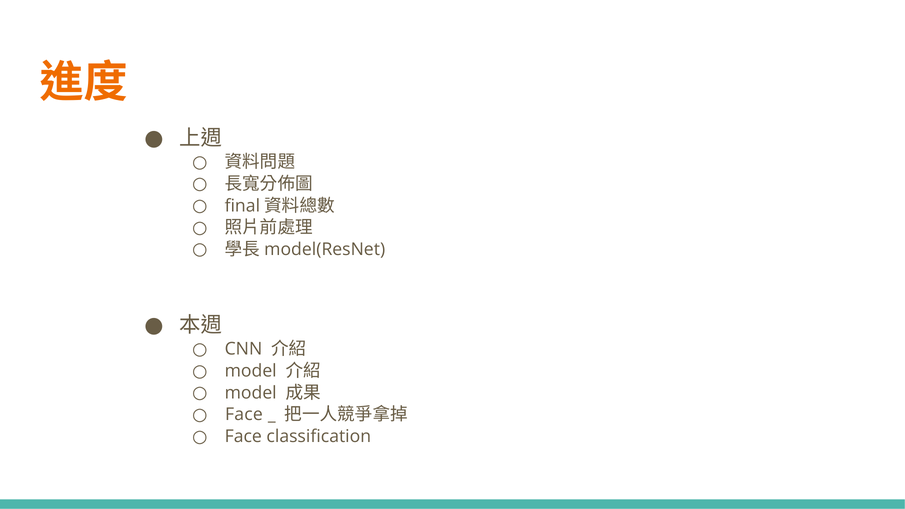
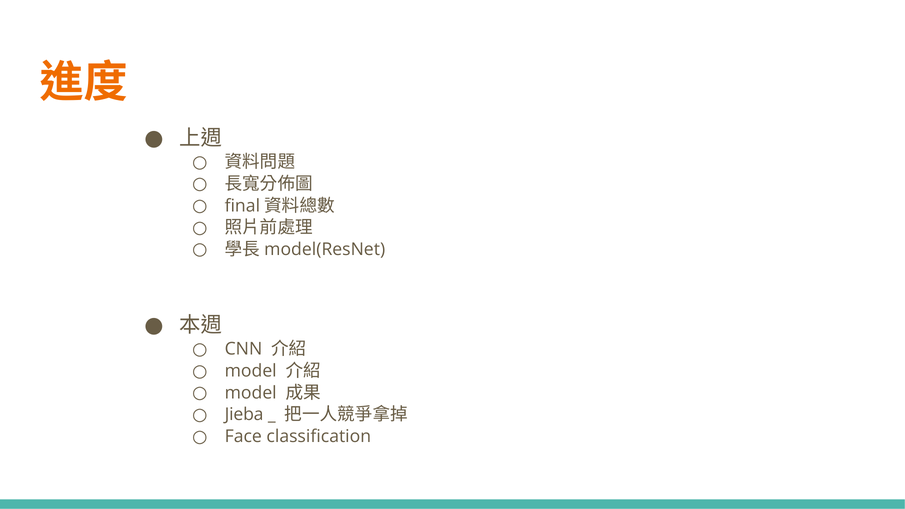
Face: Face -> Jieba (244, 415)
